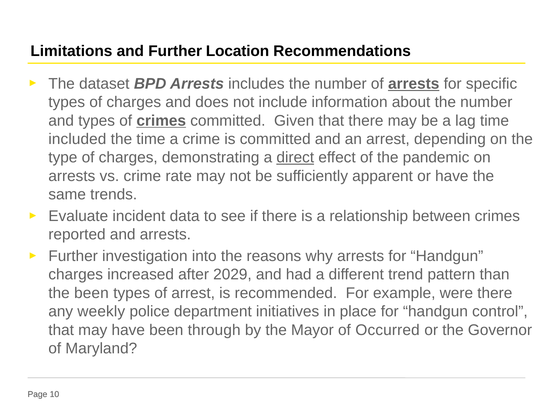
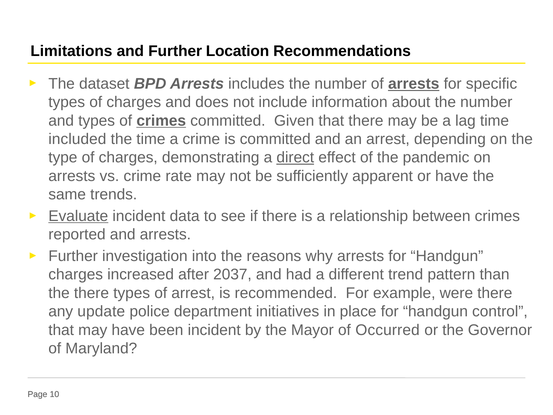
Evaluate underline: none -> present (78, 216)
2029: 2029 -> 2037 (232, 274)
the been: been -> there (91, 293)
weekly: weekly -> update (101, 311)
been through: through -> incident (214, 330)
